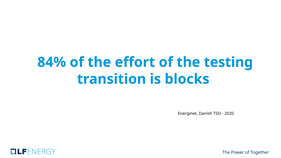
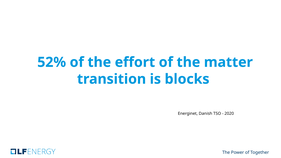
84%: 84% -> 52% (52, 62)
testing: testing -> matter (228, 62)
